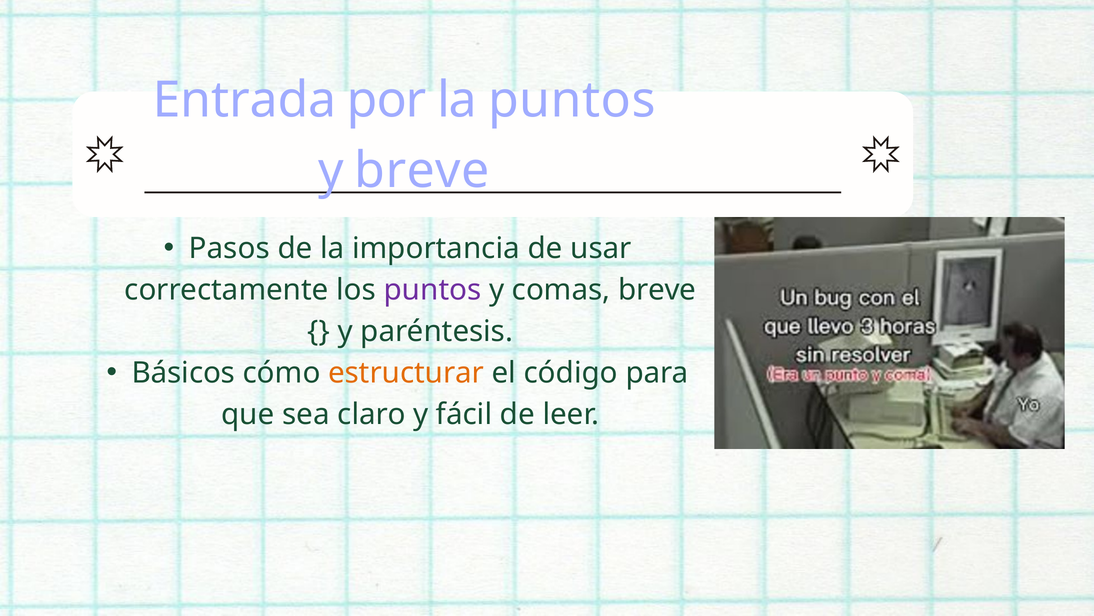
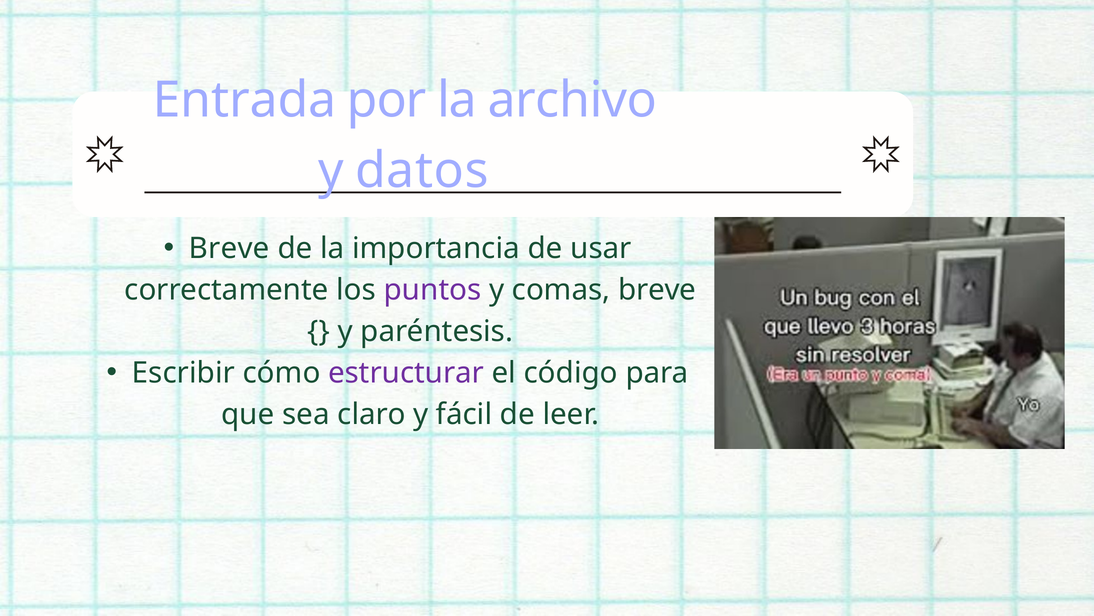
la puntos: puntos -> archivo (572, 100)
y breve: breve -> datos (422, 170)
Pasos: Pasos -> Breve (229, 248)
Básicos: Básicos -> Escribir (183, 373)
estructurar colour: orange -> purple (406, 373)
